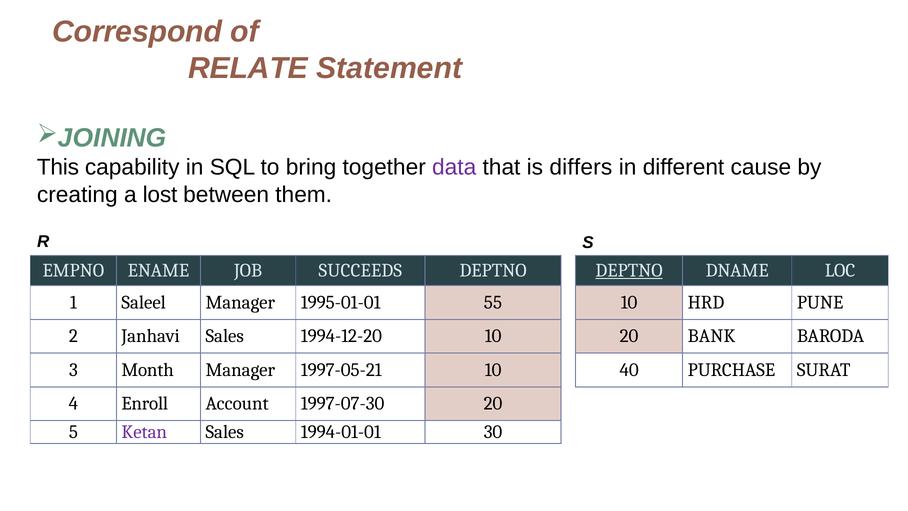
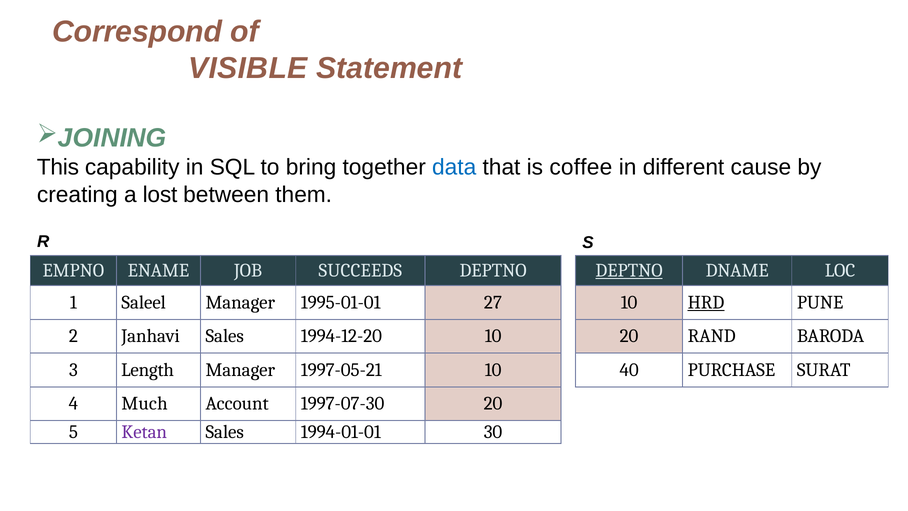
RELATE: RELATE -> VISIBLE (248, 68)
data colour: purple -> blue (454, 167)
differs: differs -> coffee (581, 167)
55: 55 -> 27 (493, 302)
HRD underline: none -> present (706, 302)
BANK: BANK -> RAND (712, 336)
Month: Month -> Length (148, 370)
Enroll: Enroll -> Much (145, 403)
